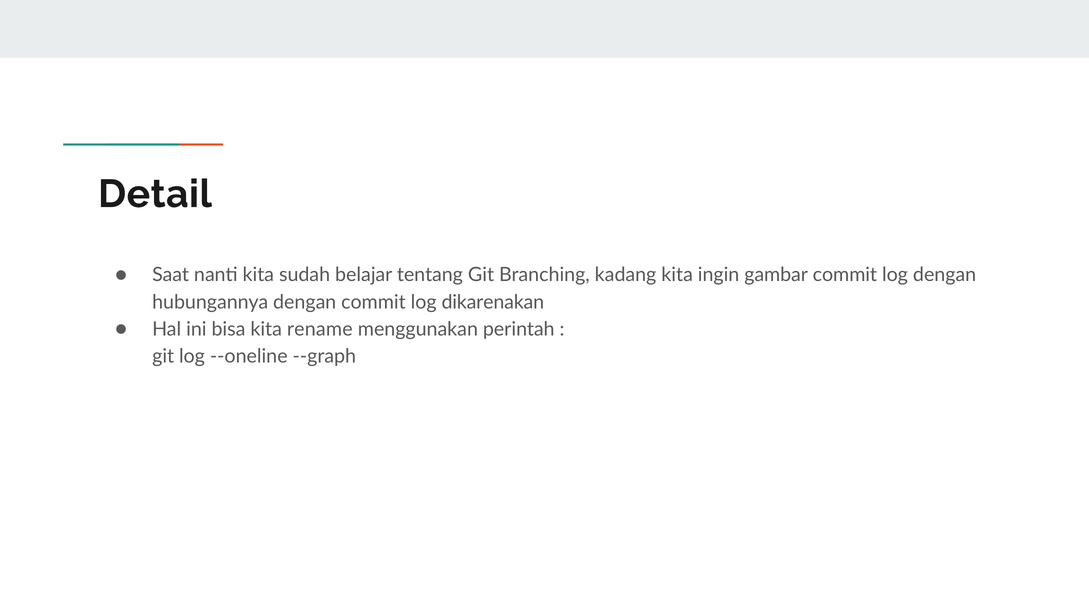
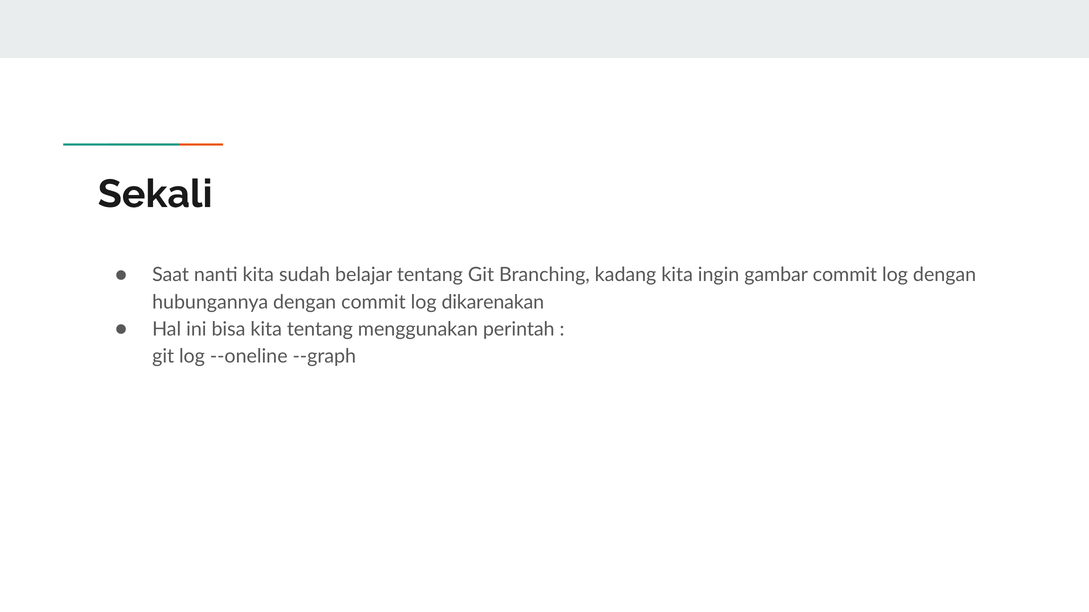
Detail: Detail -> Sekali (155, 194)
kita rename: rename -> tentang (320, 329)
